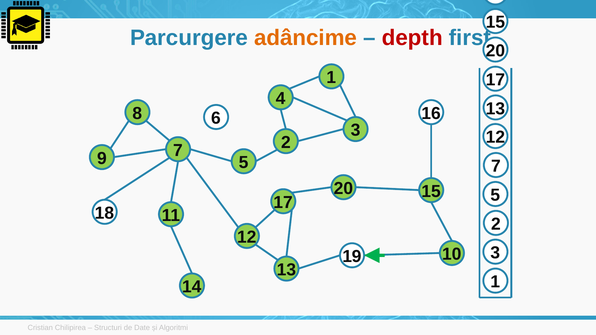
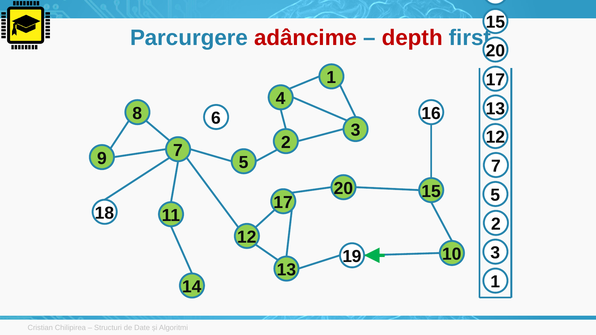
adâncime colour: orange -> red (306, 38)
